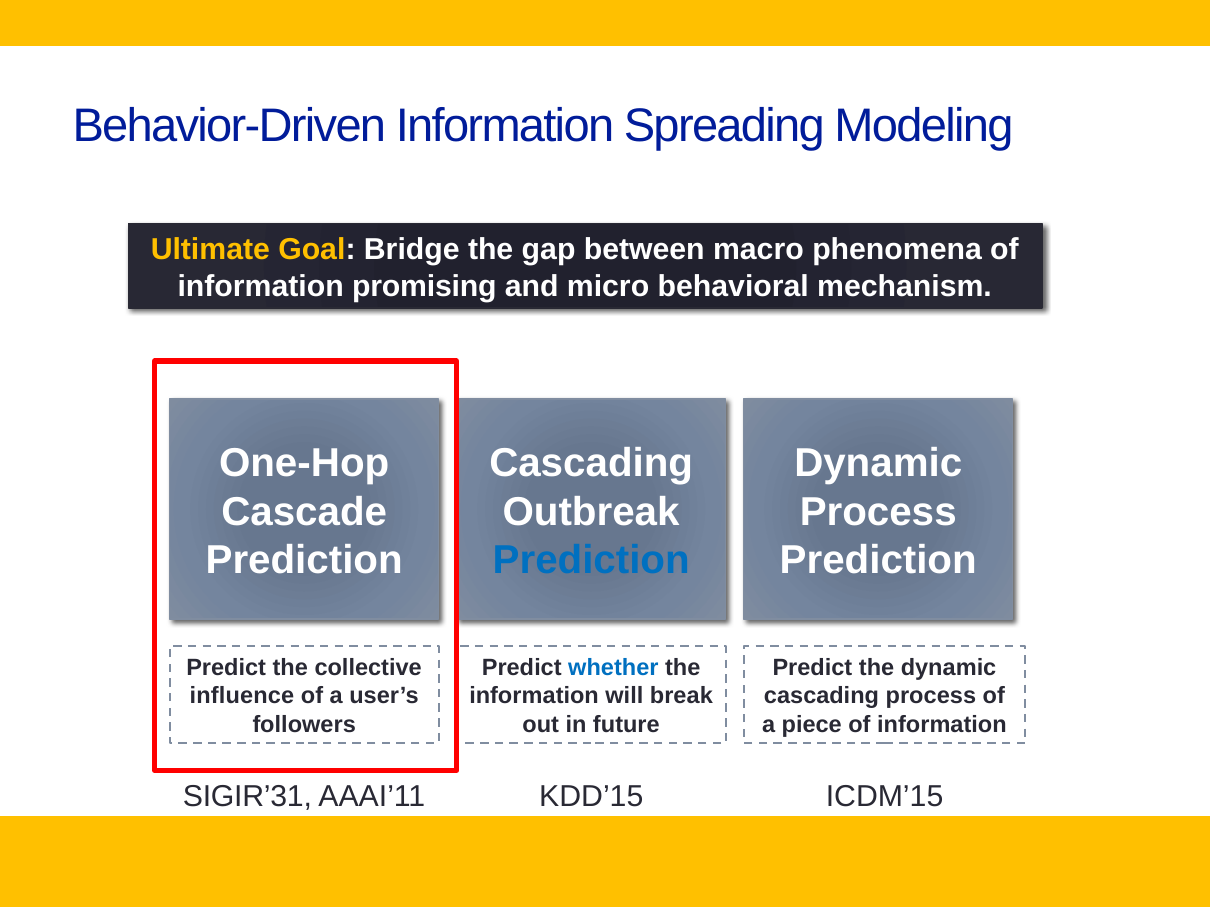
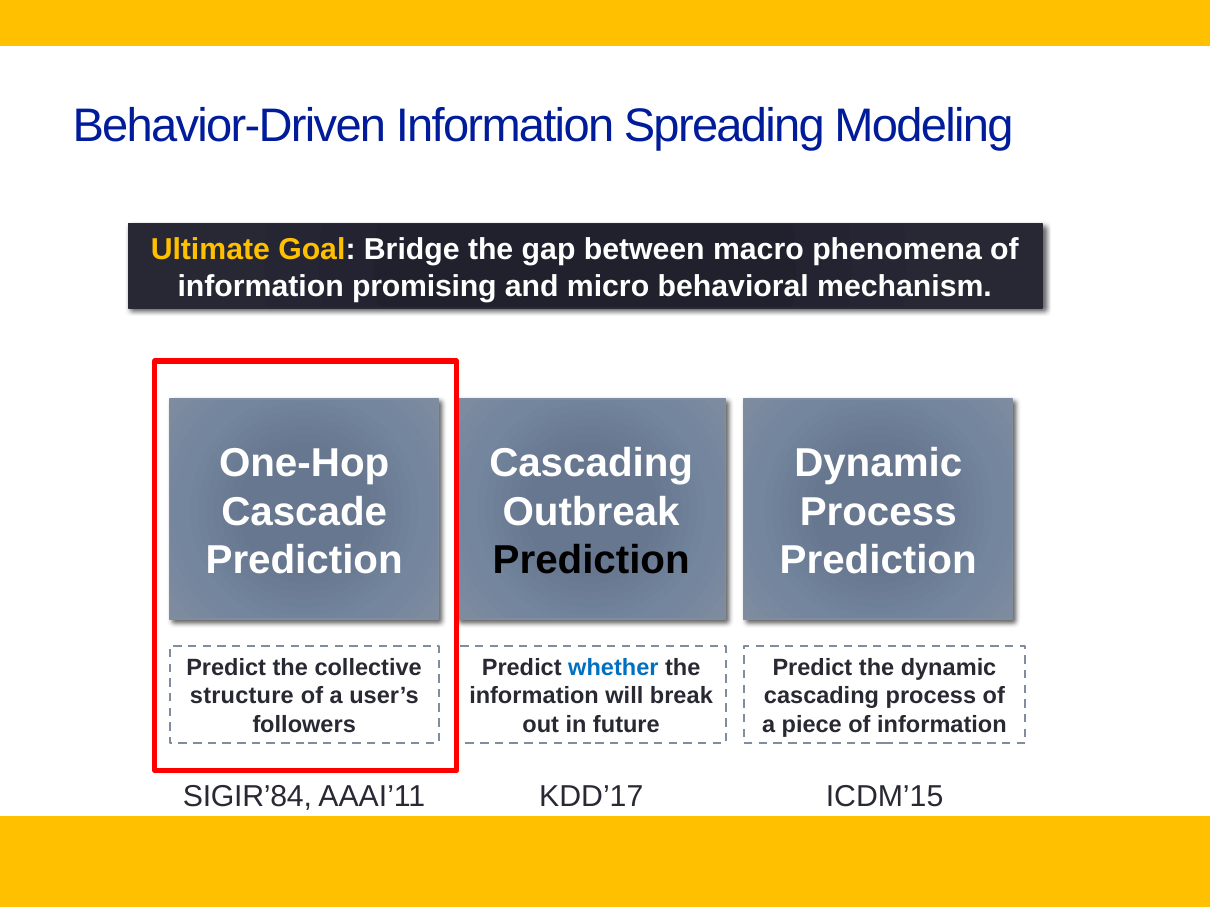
Prediction colour: blue -> black (591, 560)
influence: influence -> structure (242, 697)
SIGIR’31: SIGIR’31 -> SIGIR’84 (247, 797)
KDD’15: KDD’15 -> KDD’17 (591, 797)
